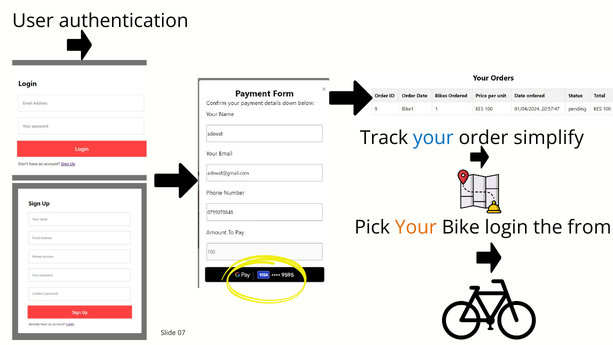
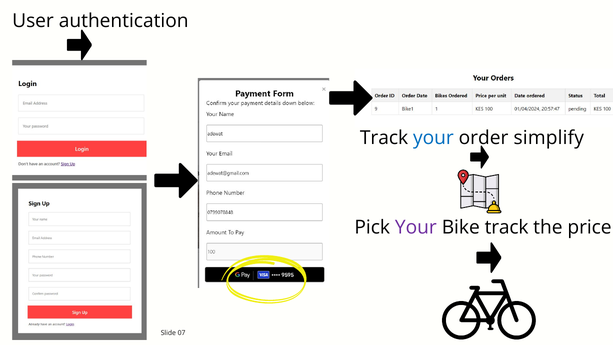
Your colour: orange -> purple (416, 227)
Bike login: login -> track (507, 227)
from: from -> price (590, 227)
